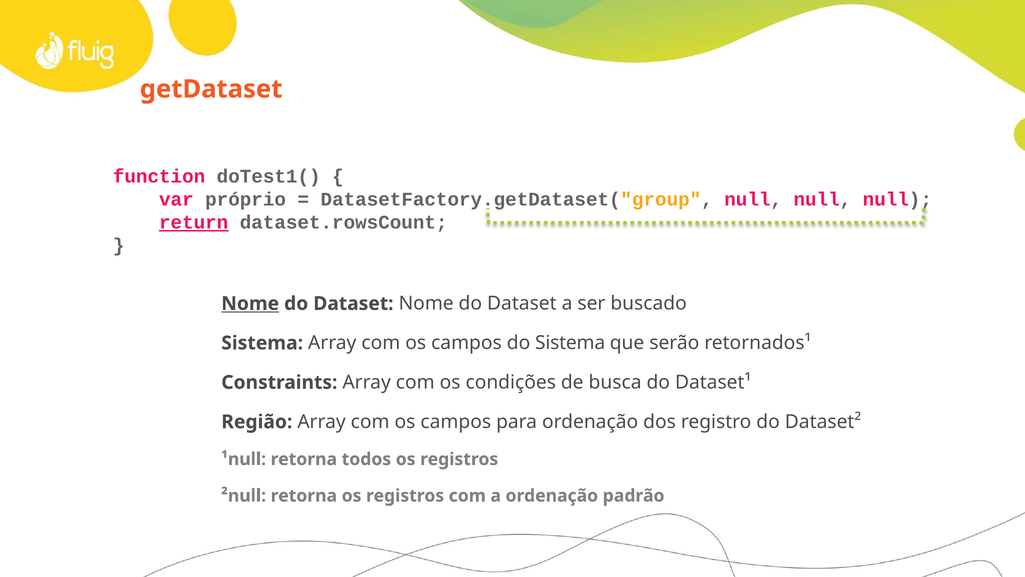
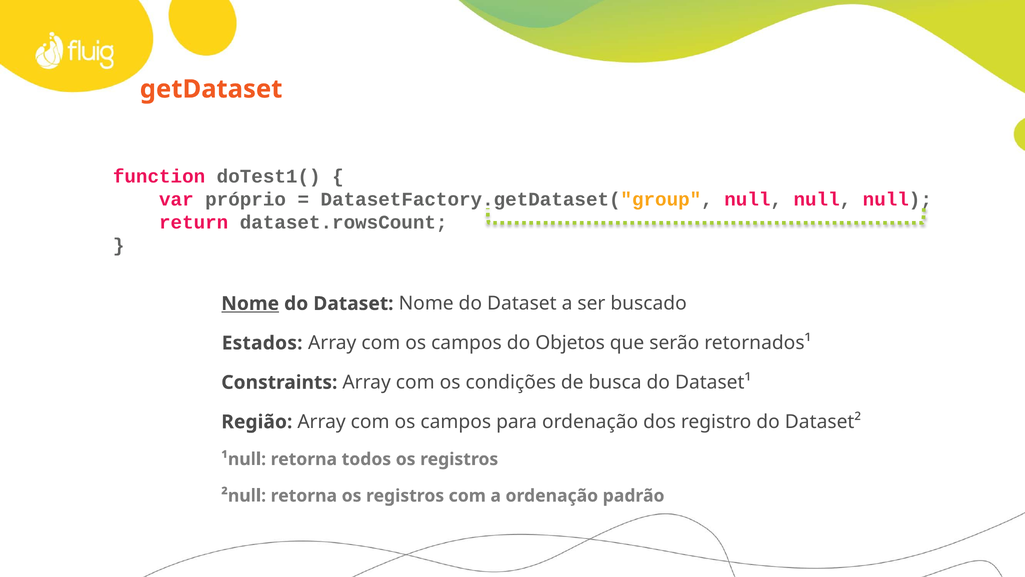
return underline: present -> none (194, 222)
Sistema: Sistema -> Estados (262, 343)
do Sistema: Sistema -> Objetos (570, 343)
